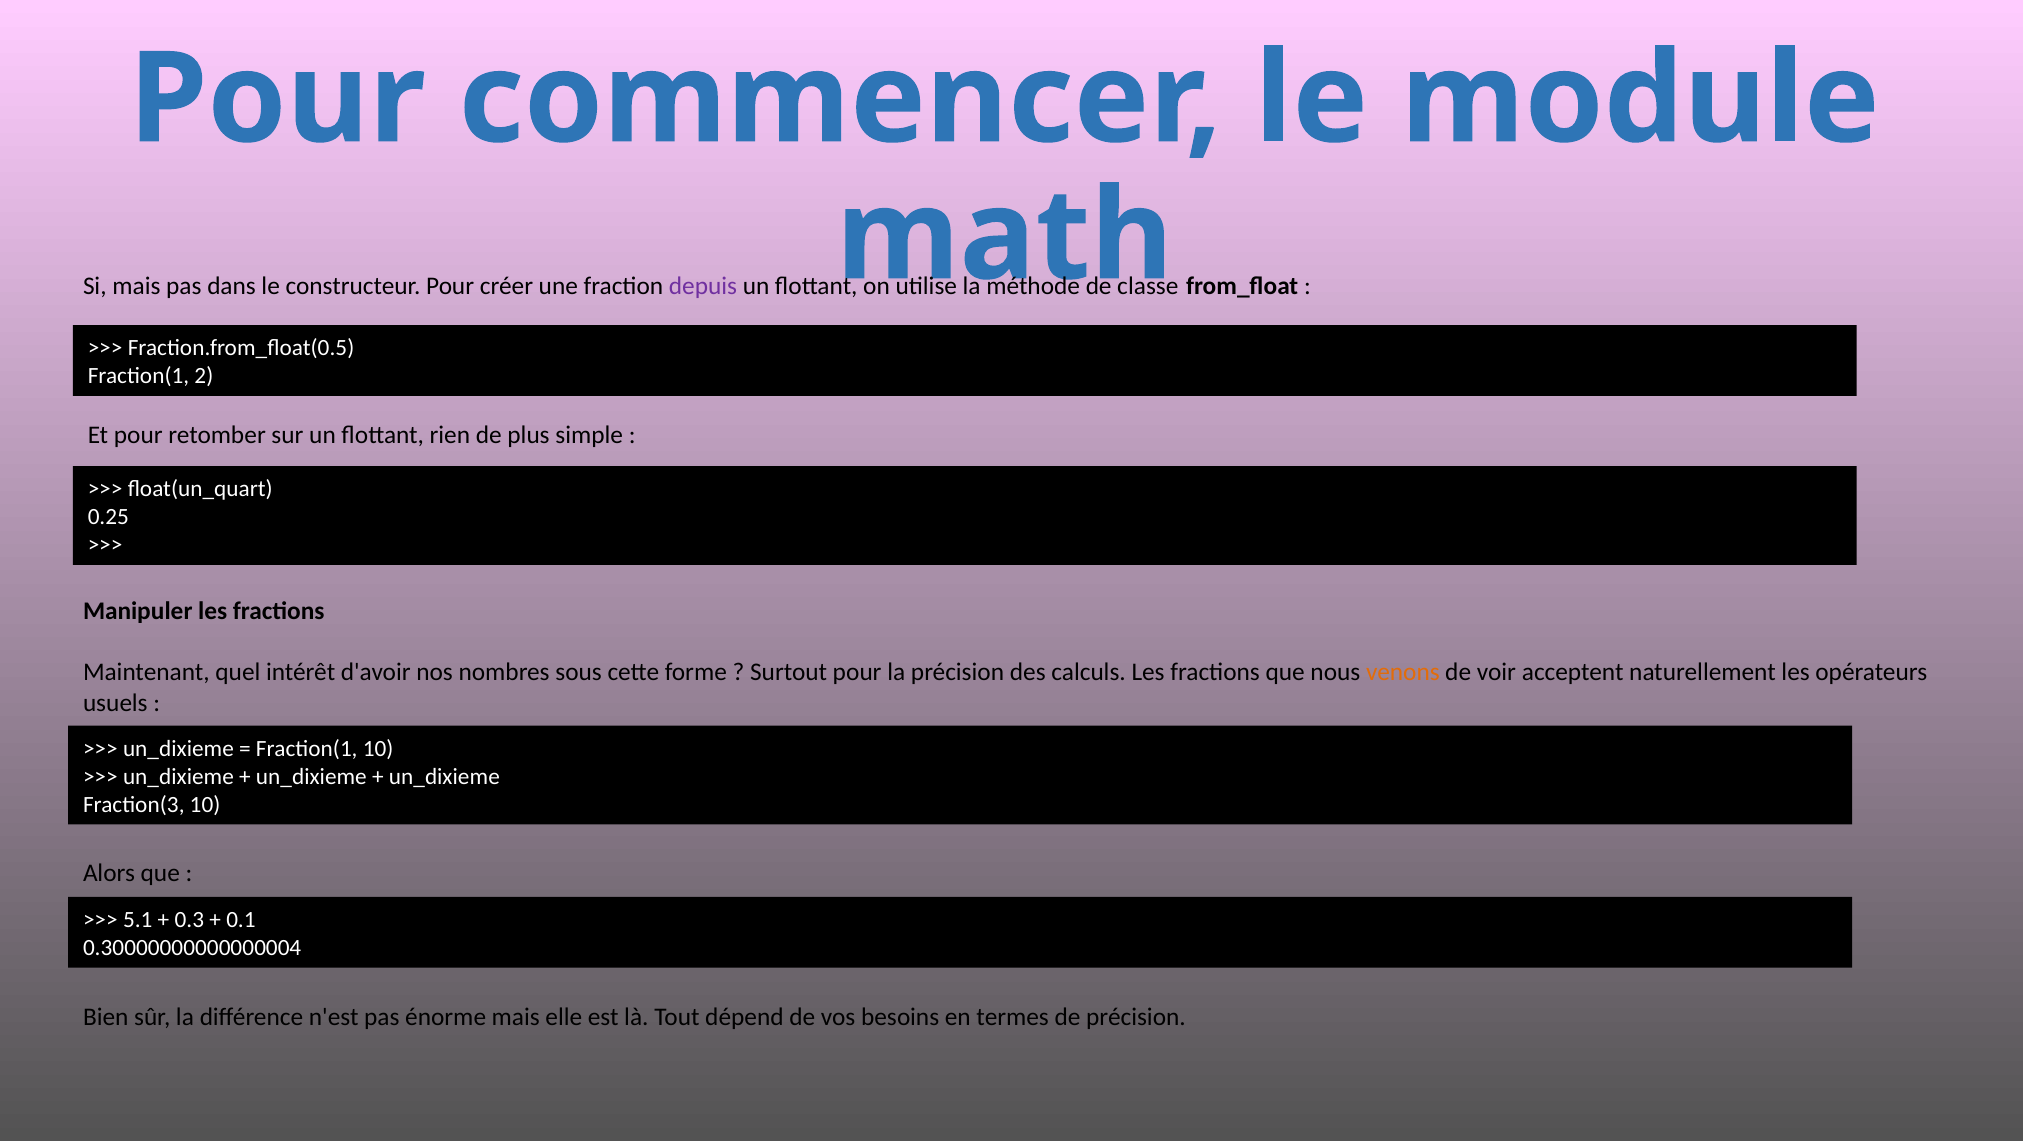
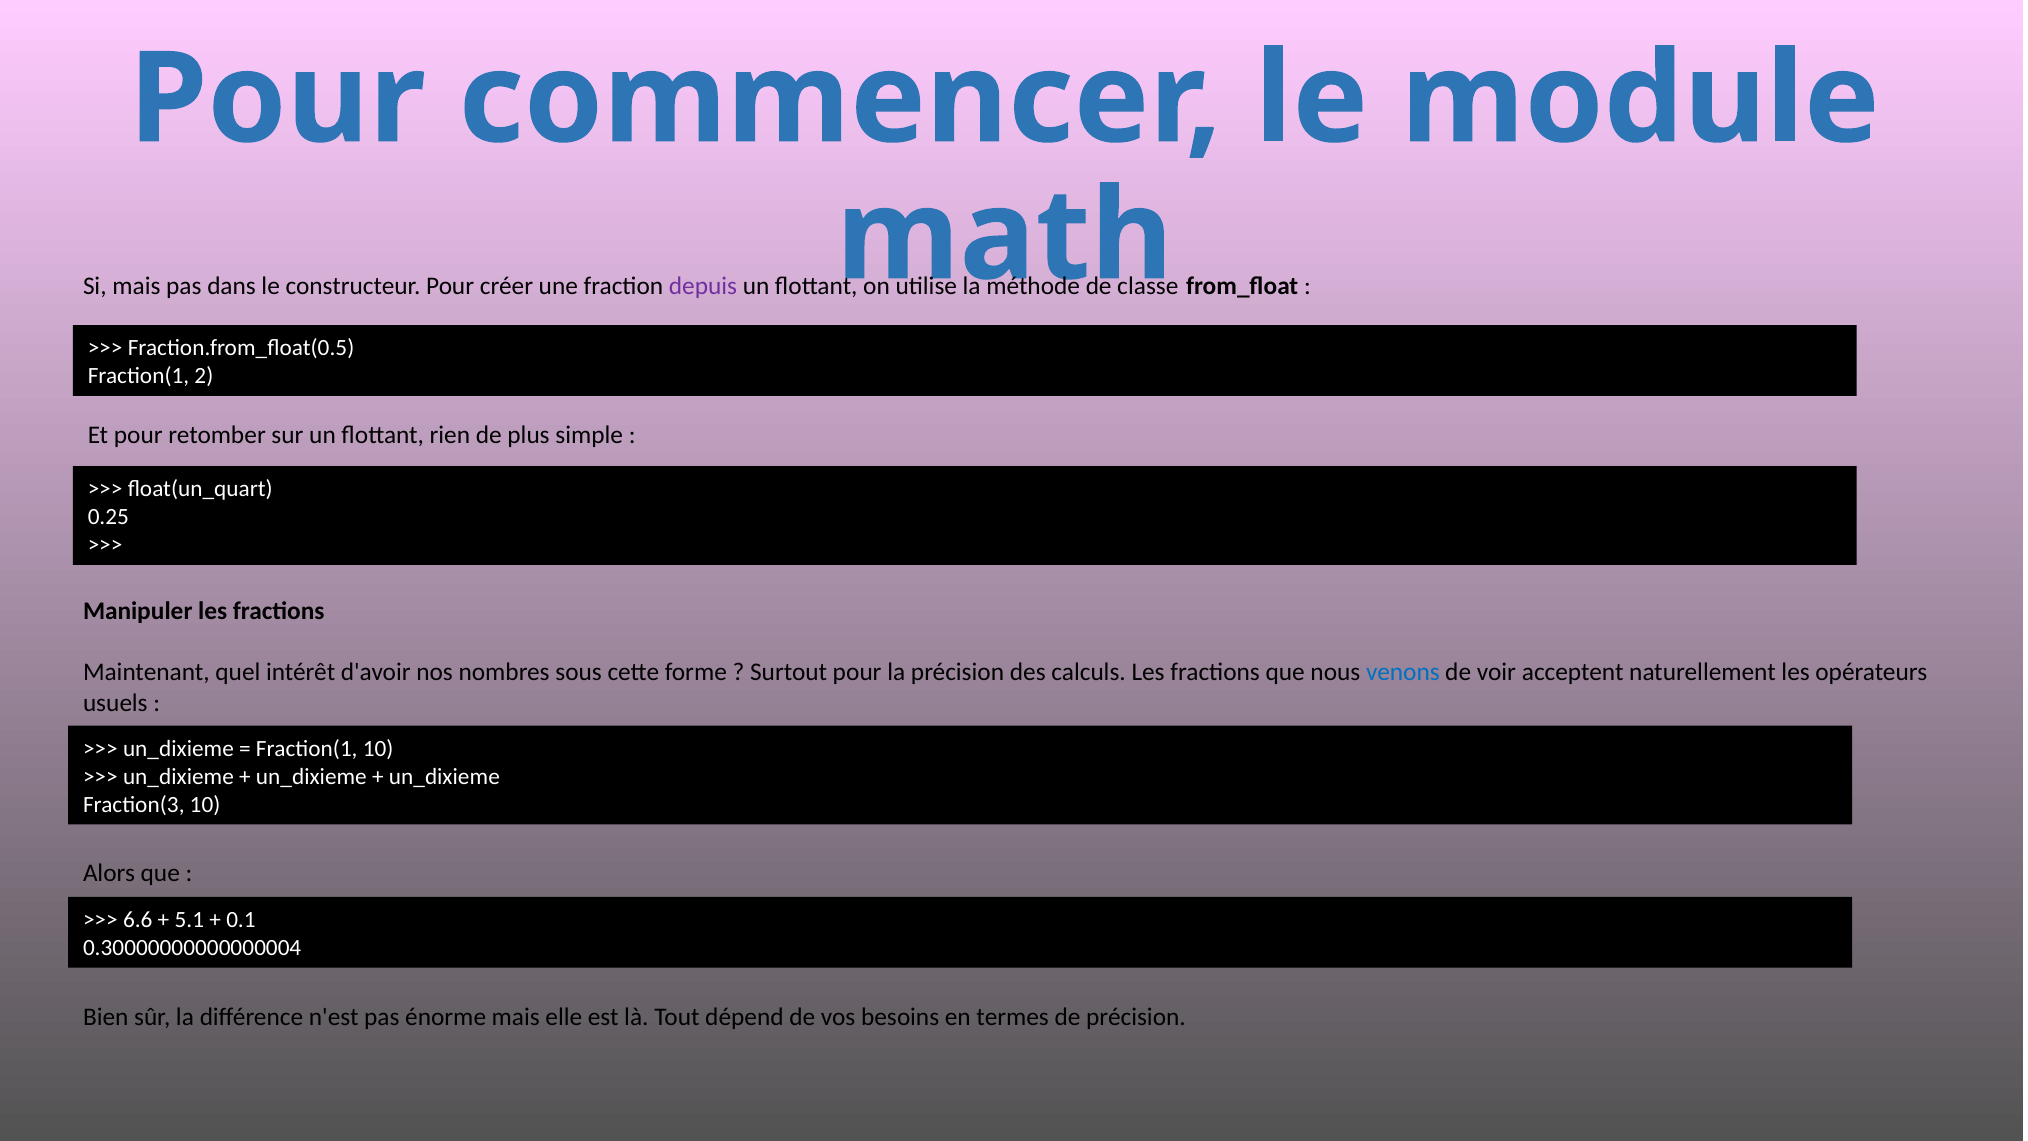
venons colour: orange -> blue (1403, 672)
5.1: 5.1 -> 6.6 (138, 920)
0.3: 0.3 -> 5.1 (189, 920)
